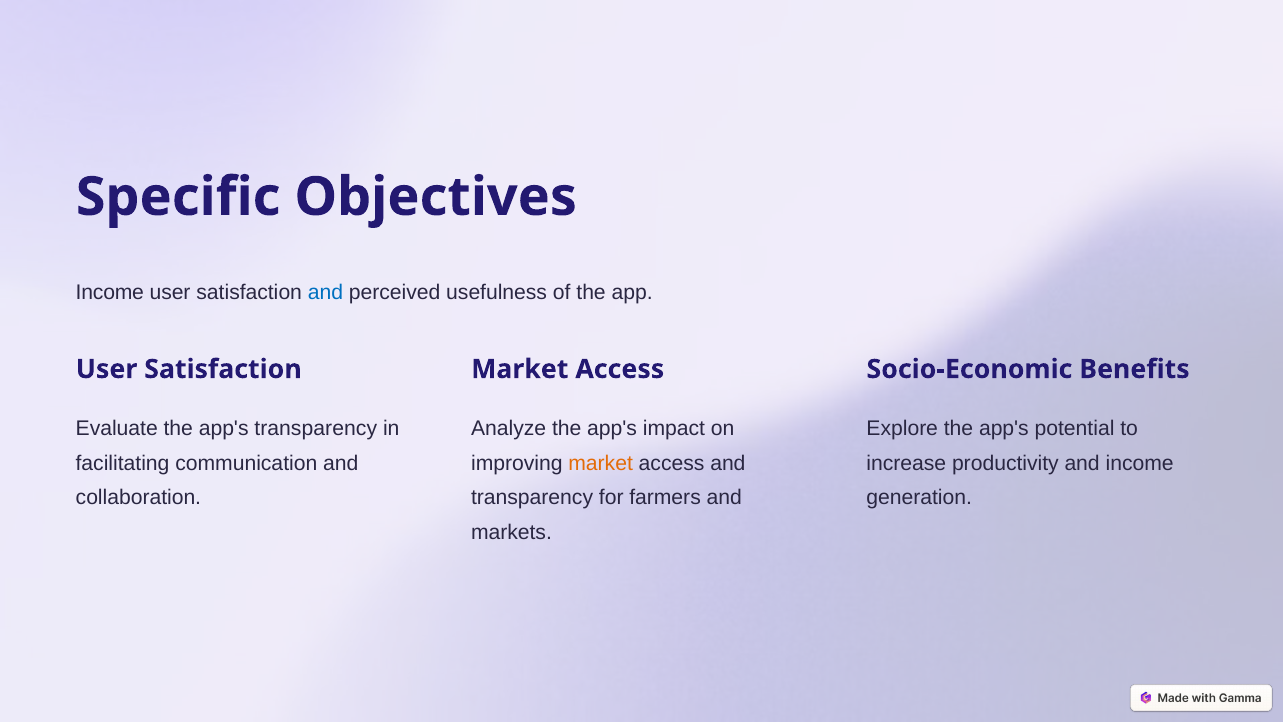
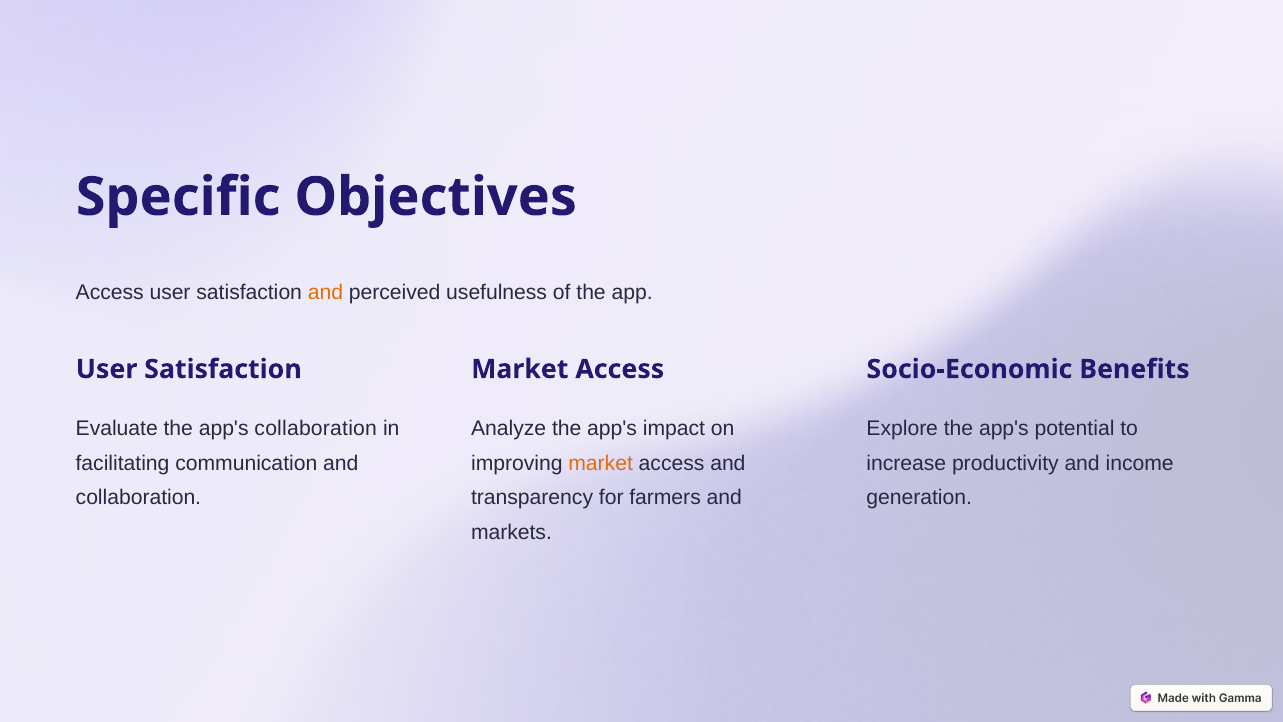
Income: Income -> Access (110, 293)
and colour: blue -> orange (325, 293)
app's transparency: transparency -> collaboration (316, 429)
